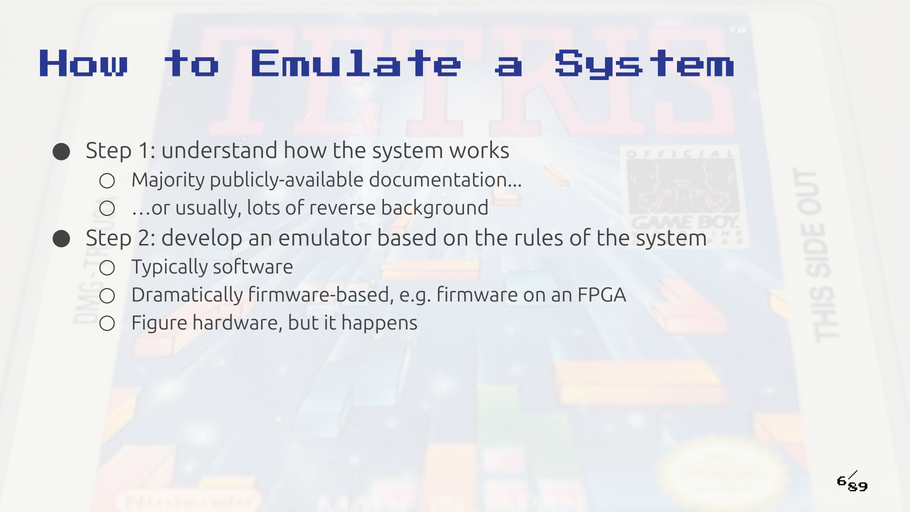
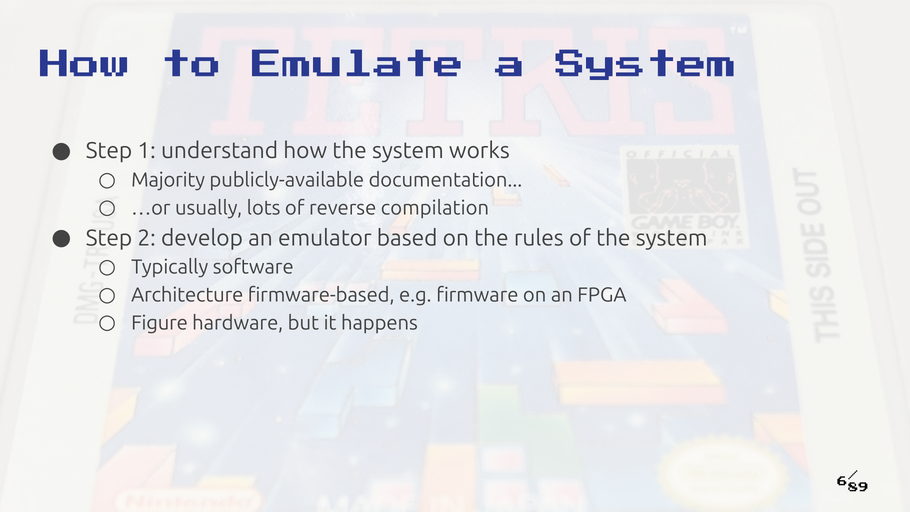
background: background -> compilation (435, 208)
Dramatically: Dramatically -> Architecture (187, 295)
